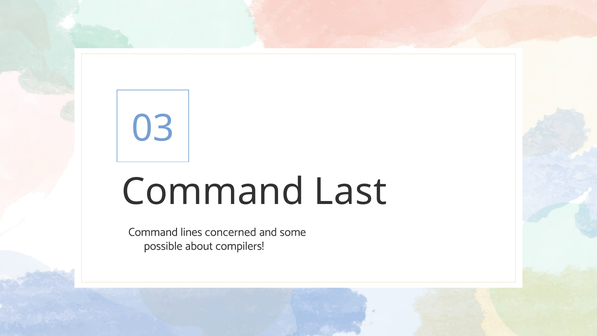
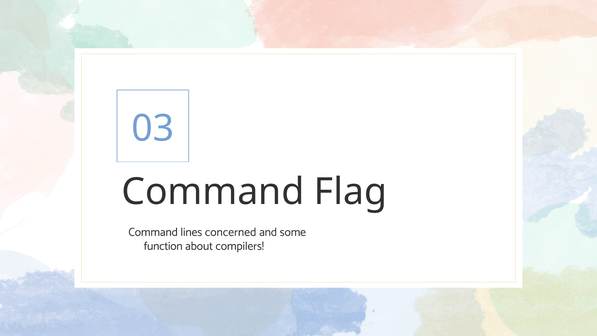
Last: Last -> Flag (351, 192)
possible: possible -> function (163, 246)
